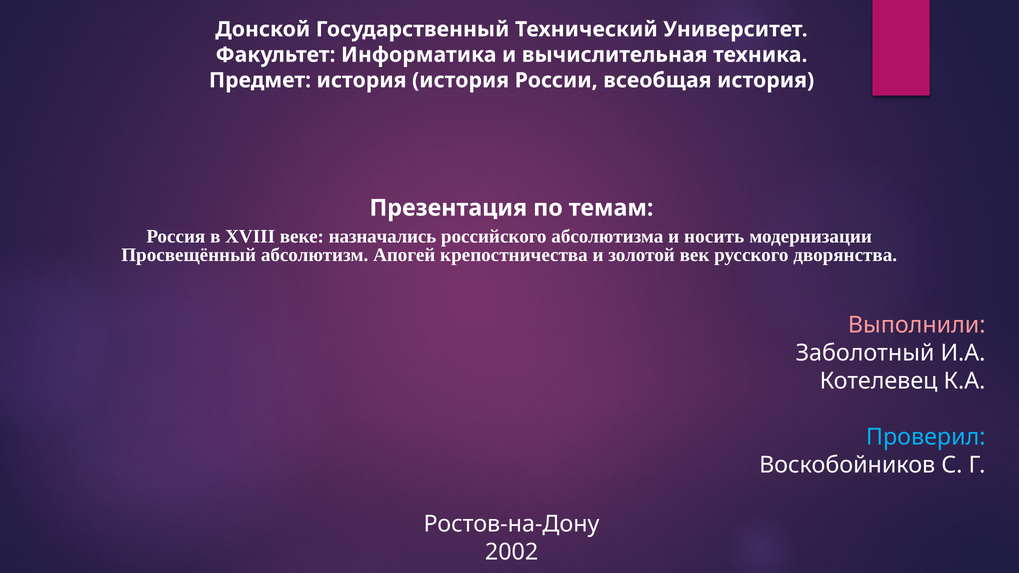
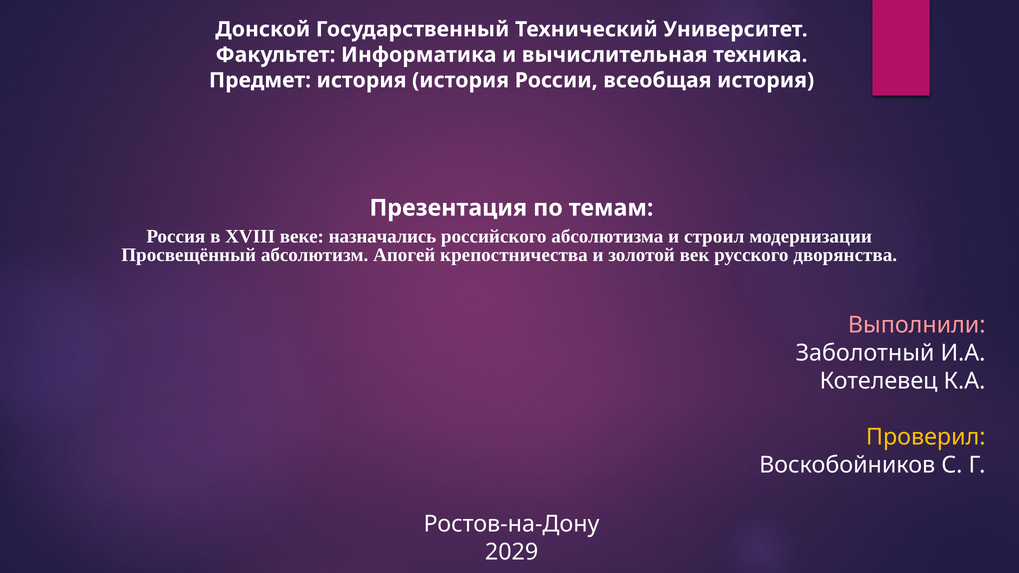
носить: носить -> строил (714, 237)
Проверил colour: light blue -> yellow (926, 437)
2002: 2002 -> 2029 (512, 552)
